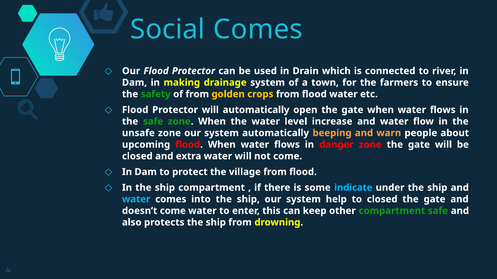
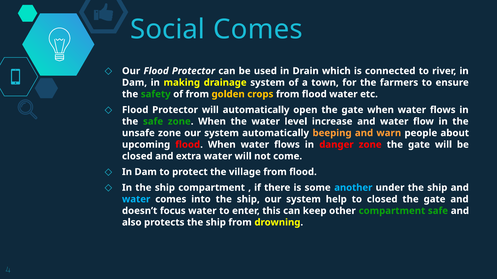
indicate: indicate -> another (353, 188)
doesn’t come: come -> focus (173, 211)
